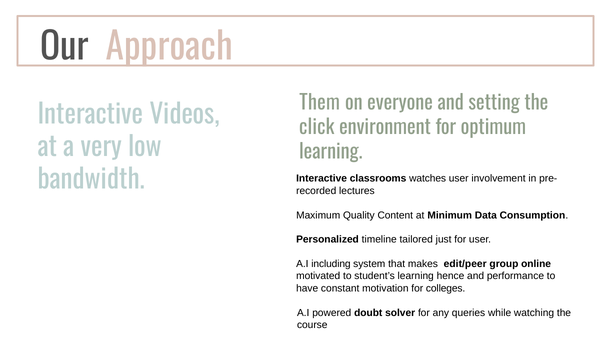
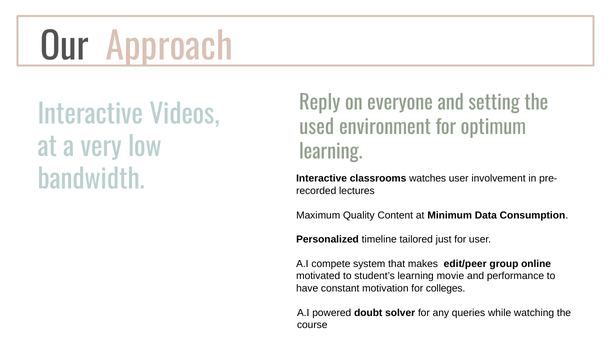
Them: Them -> Reply (320, 103)
click: click -> used (317, 128)
including: including -> compete (331, 264)
hence: hence -> movie (450, 277)
